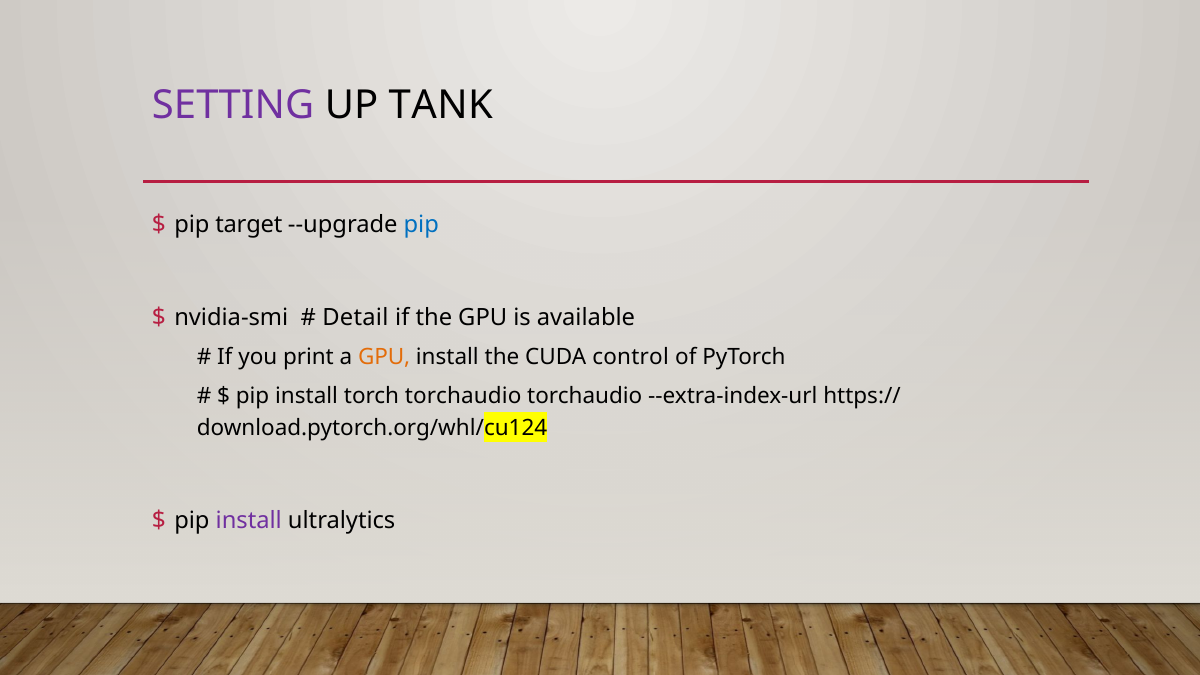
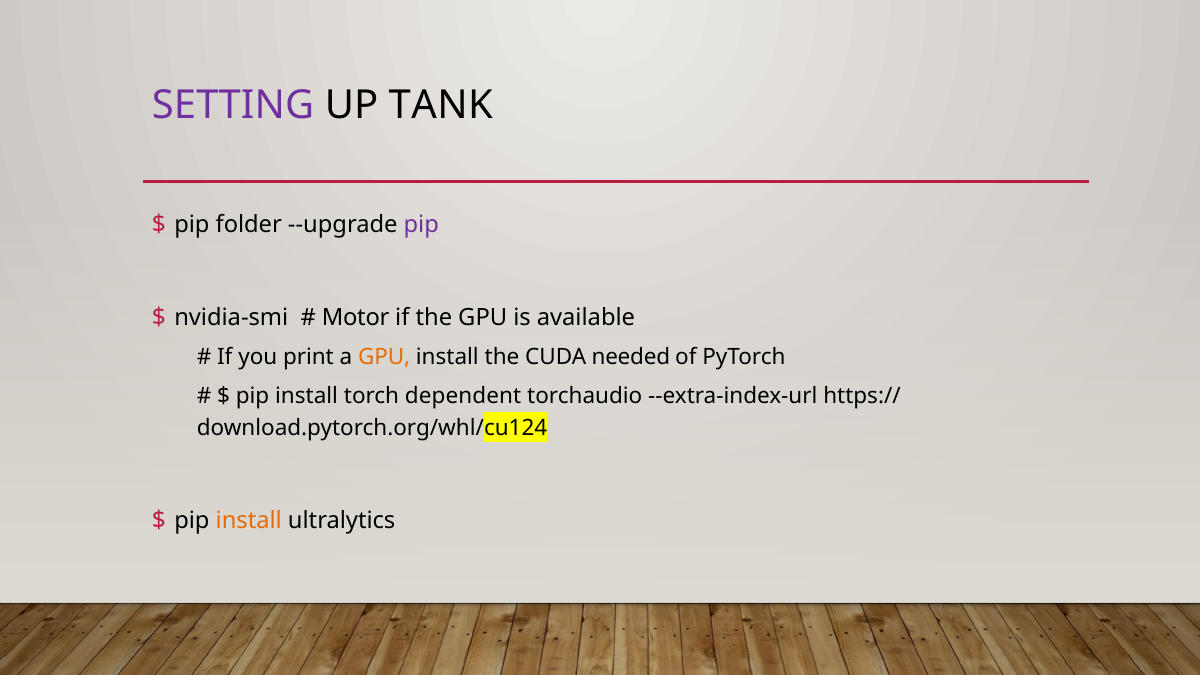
target: target -> folder (249, 224)
pip colour: blue -> purple (421, 224)
Detail: Detail -> Motor (356, 318)
control: control -> needed (631, 357)
torch torchaudio: torchaudio -> dependent (463, 396)
install colour: purple -> orange (249, 521)
